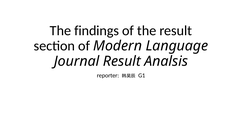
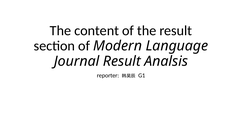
findings: findings -> content (97, 31)
